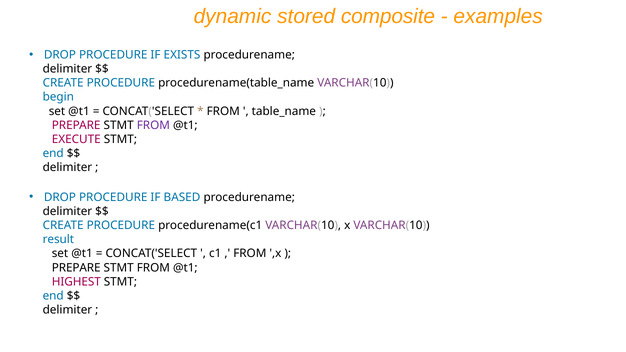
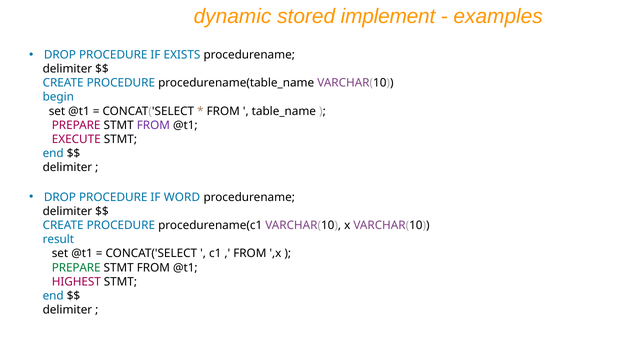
composite: composite -> implement (388, 16)
BASED: BASED -> WORD (182, 197)
PREPARE colour: black -> green (76, 268)
